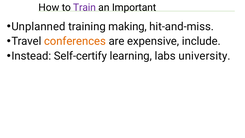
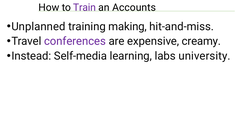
Important: Important -> Accounts (134, 8)
conferences colour: orange -> purple (75, 41)
include: include -> creamy (201, 41)
Self-certify: Self-certify -> Self-media (80, 56)
